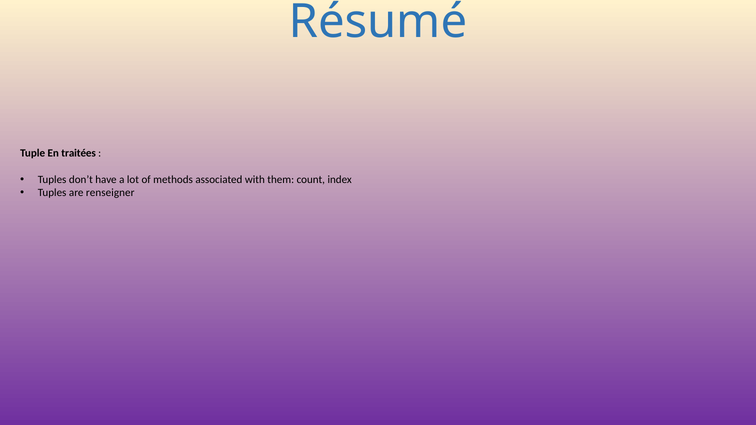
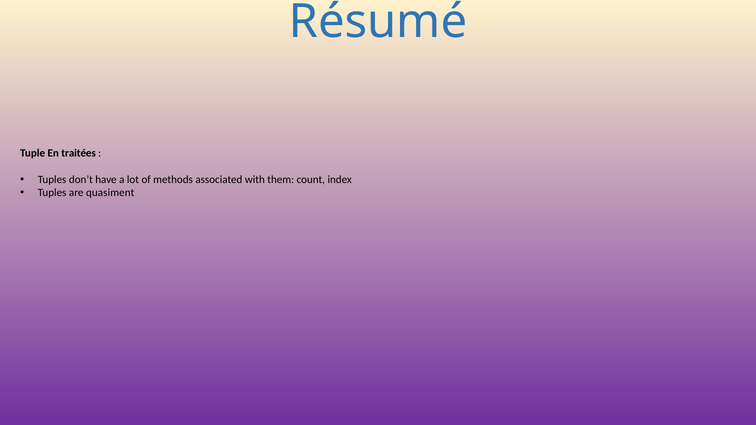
renseigner: renseigner -> quasiment (110, 193)
